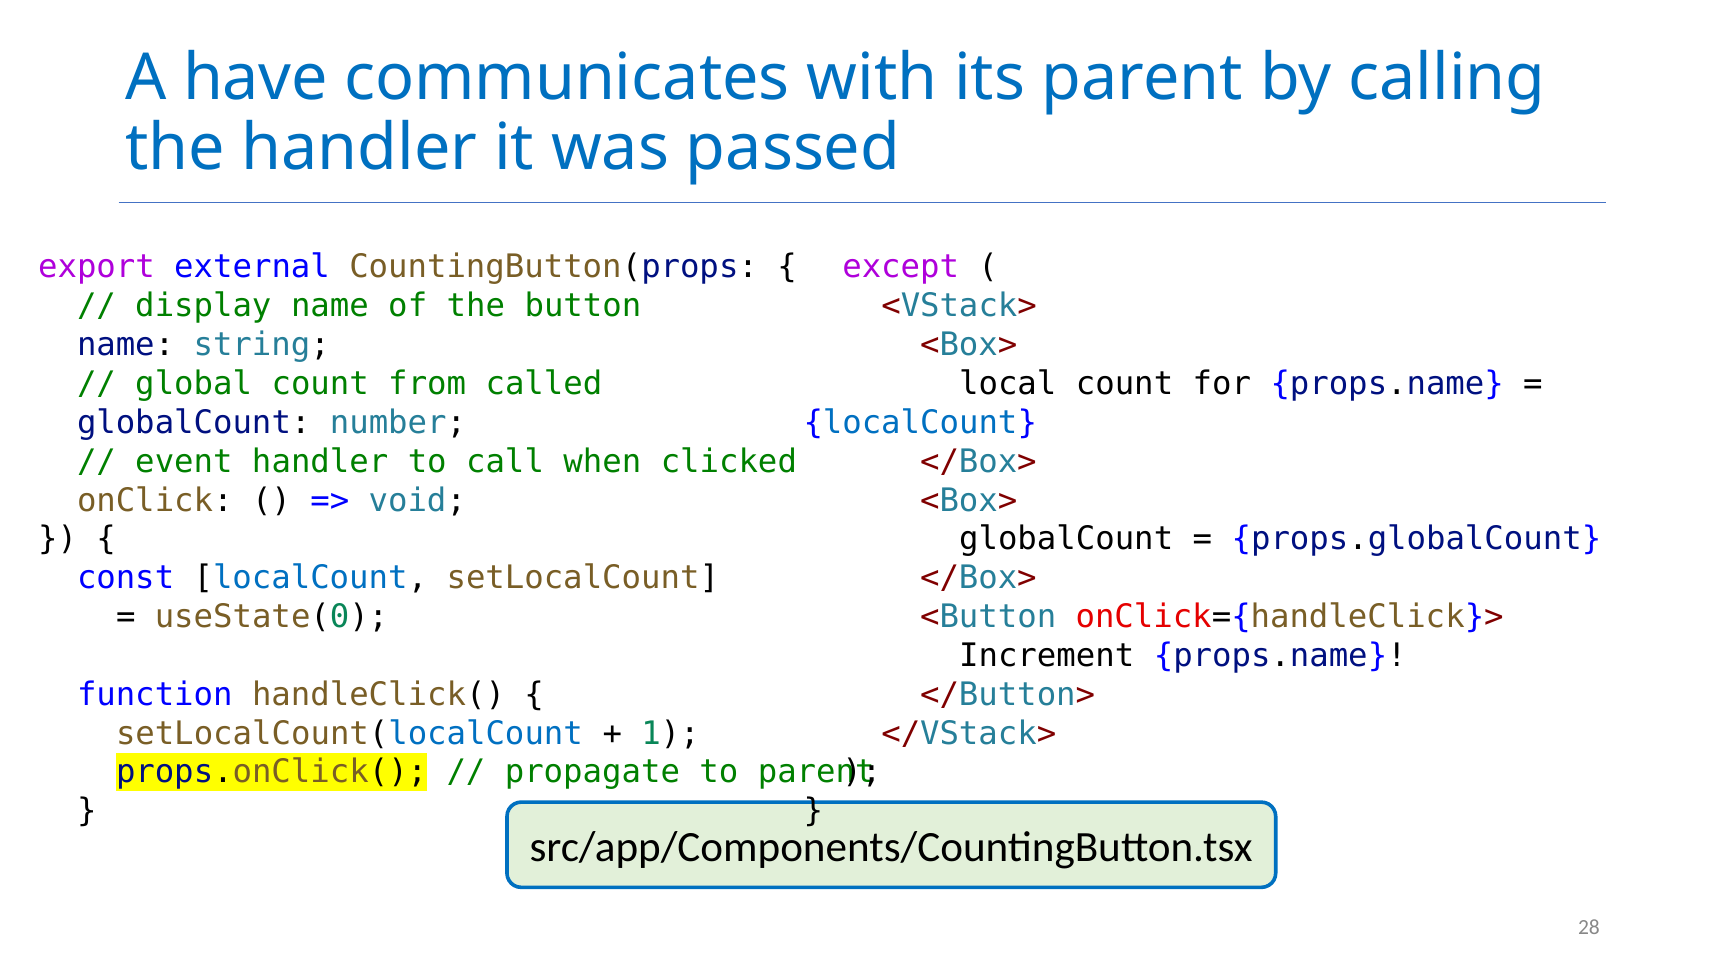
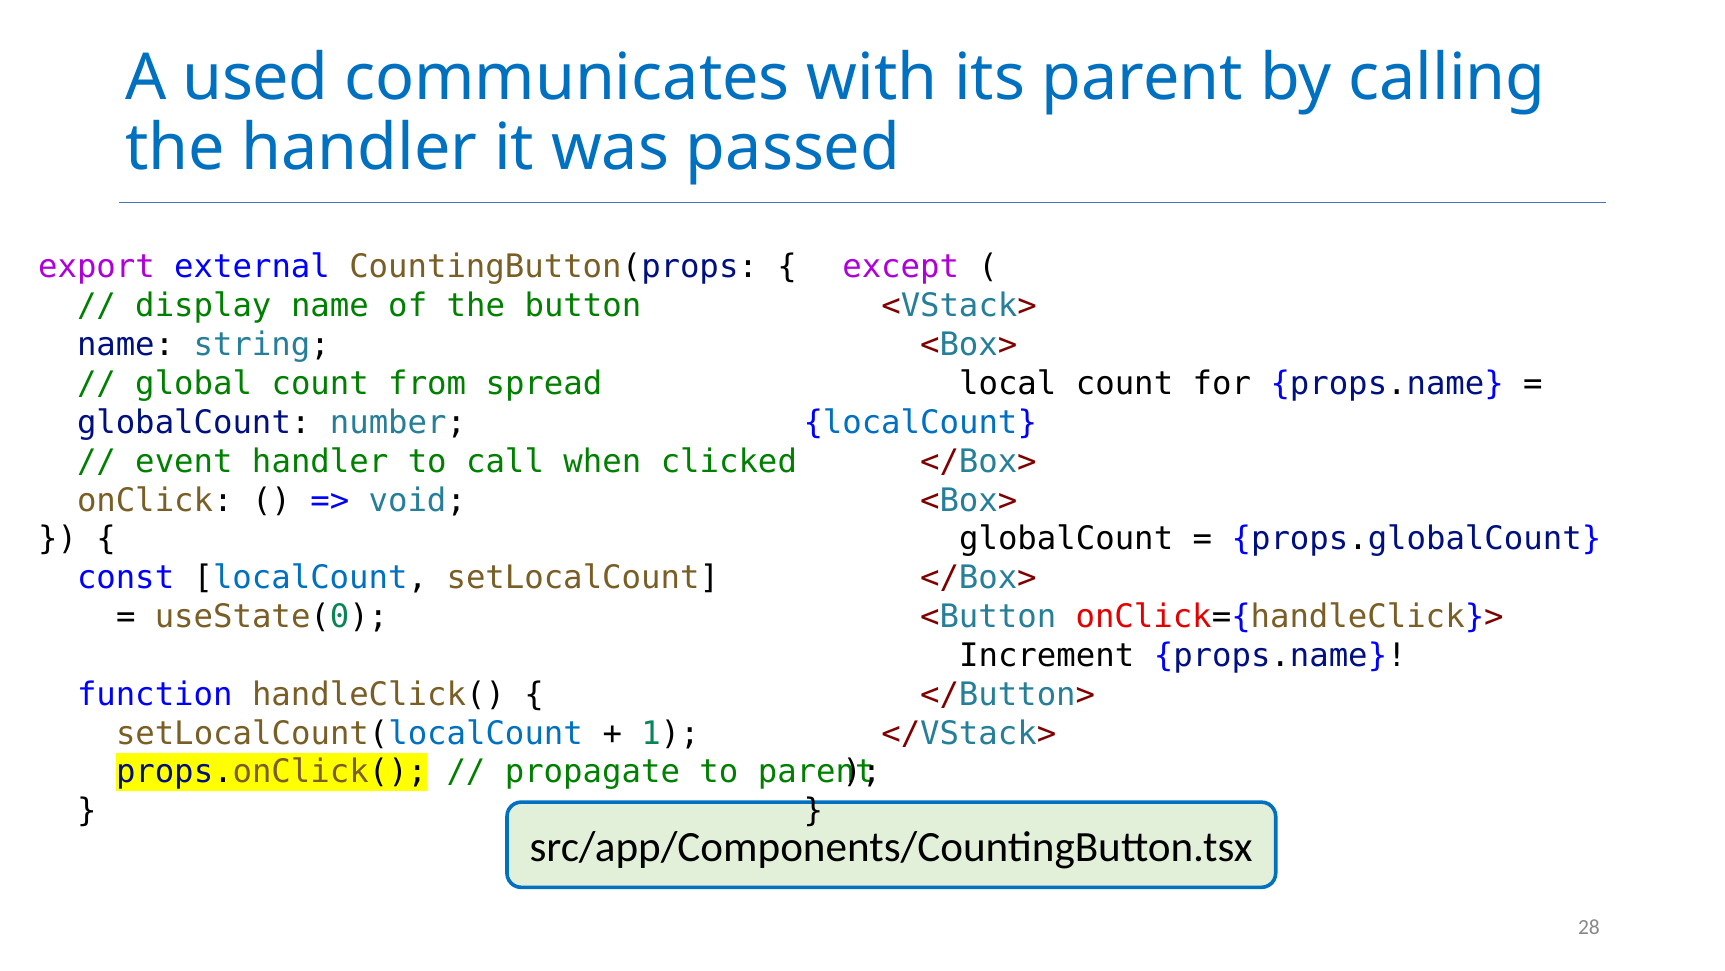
have: have -> used (255, 78)
called: called -> spread (544, 384)
